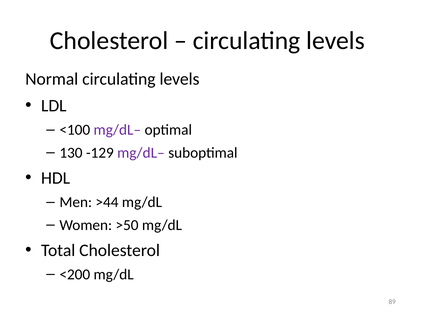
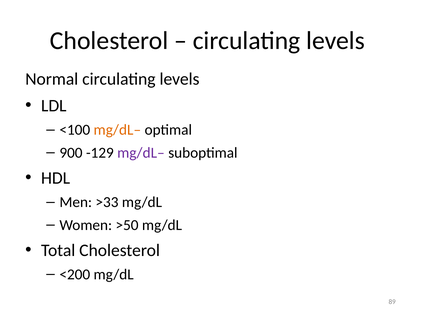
mg/dL– colour: purple -> orange (117, 130)
130: 130 -> 900 (71, 153)
>44: >44 -> >33 (107, 202)
